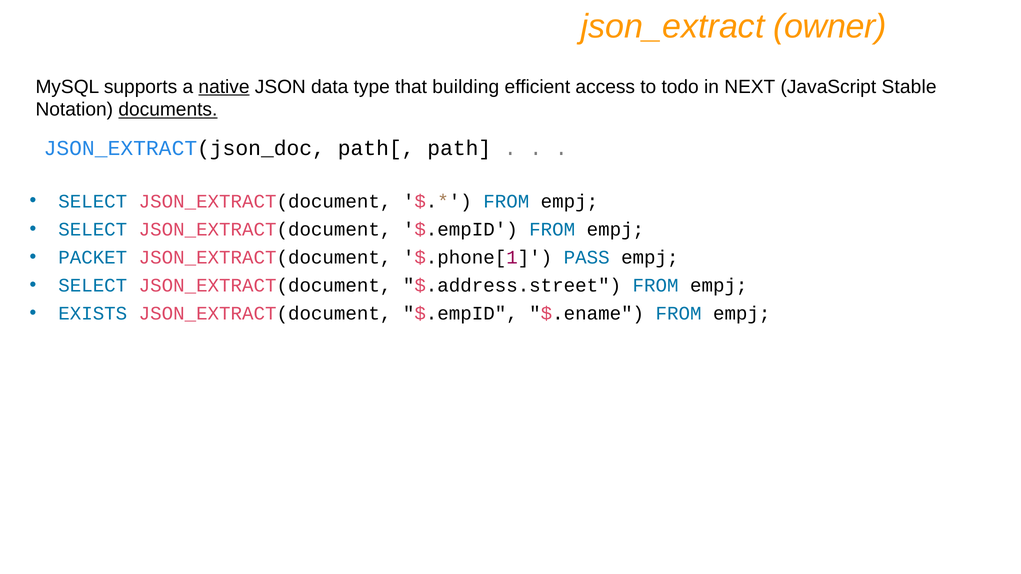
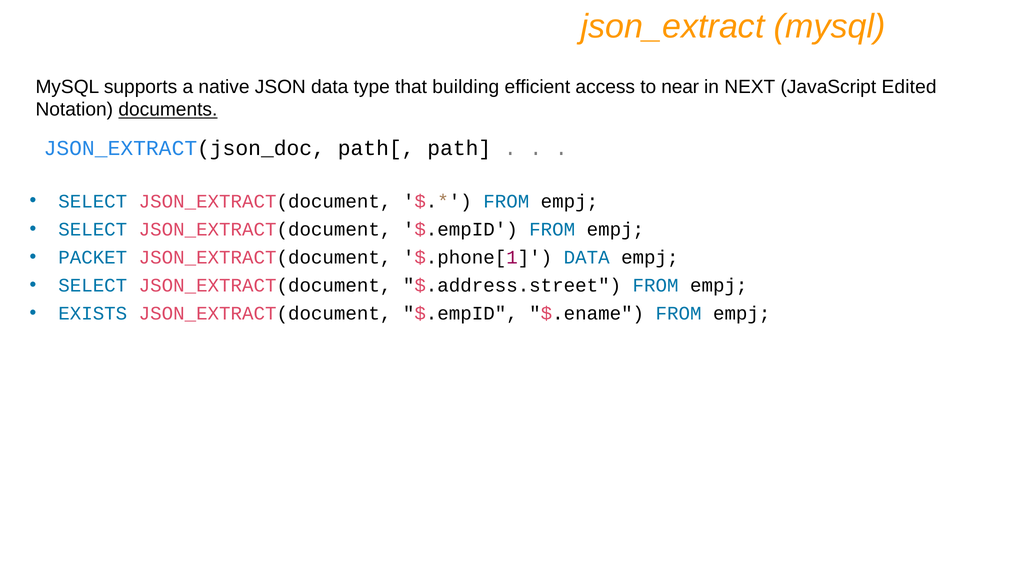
json_extract owner: owner -> mysql (830, 27)
native underline: present -> none (224, 87)
todo: todo -> near (680, 87)
Stable: Stable -> Edited (909, 87)
$.phone[1 PASS: PASS -> DATA (587, 257)
